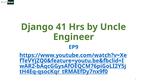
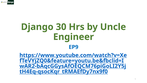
41: 41 -> 30 (61, 27)
